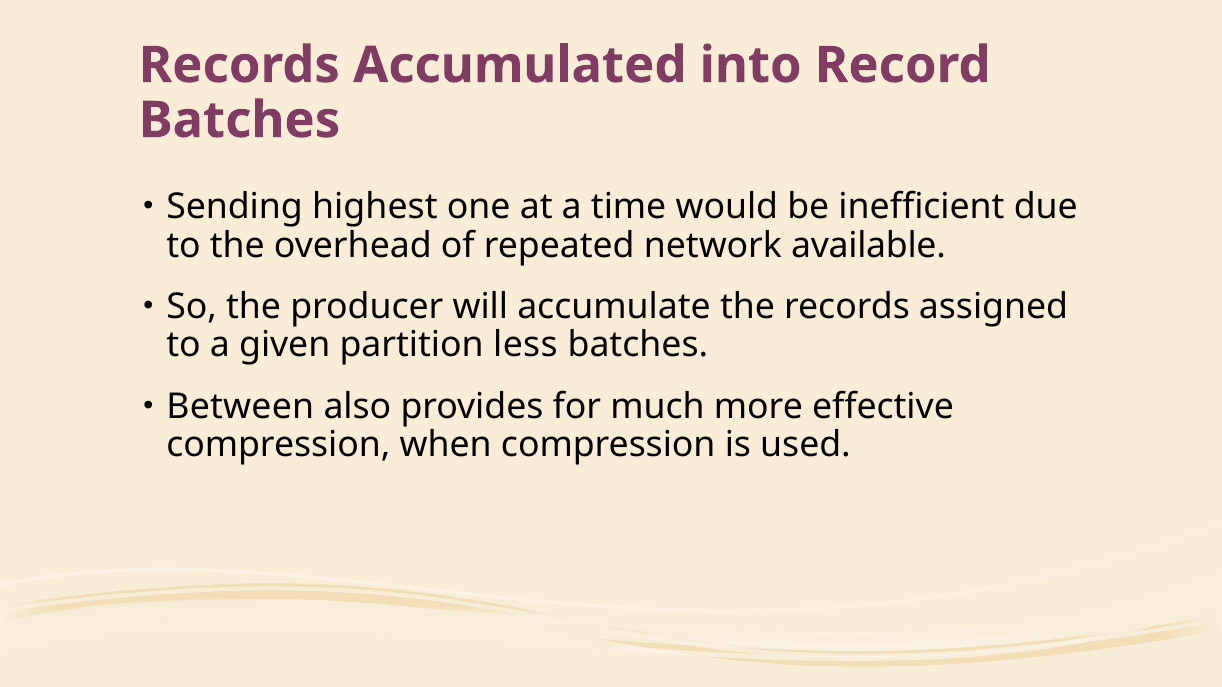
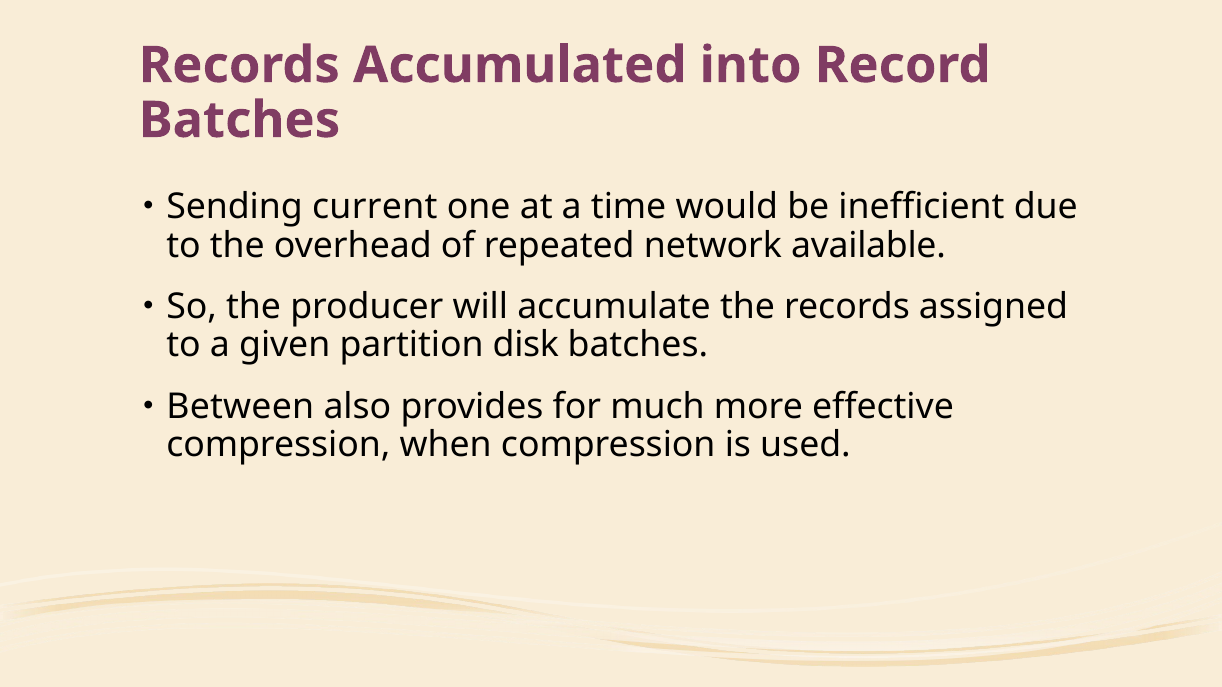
highest: highest -> current (375, 207)
less: less -> disk (526, 345)
